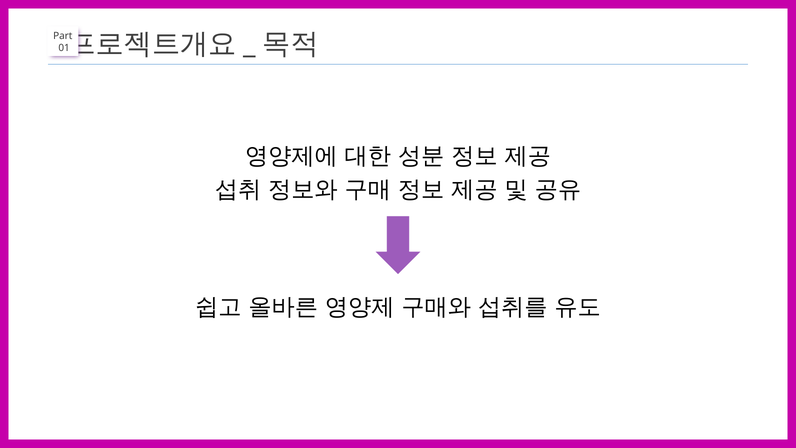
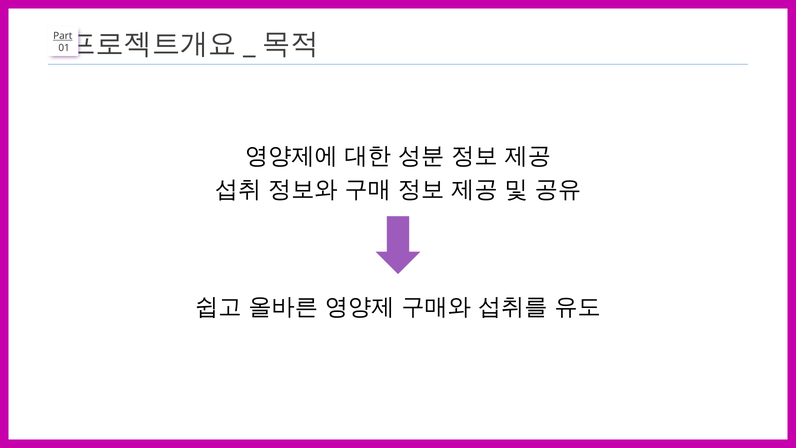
Part underline: none -> present (63, 36)
